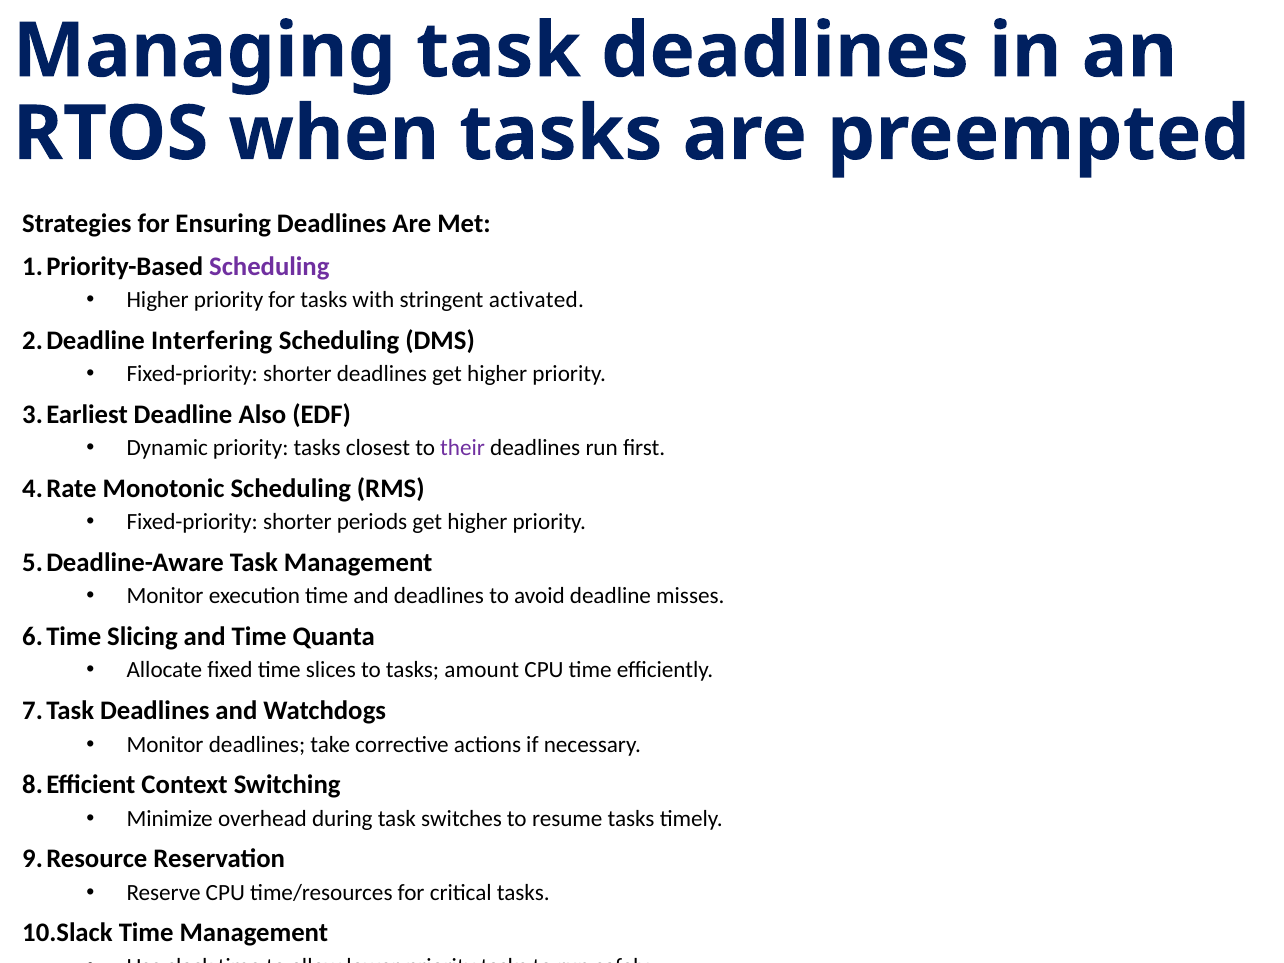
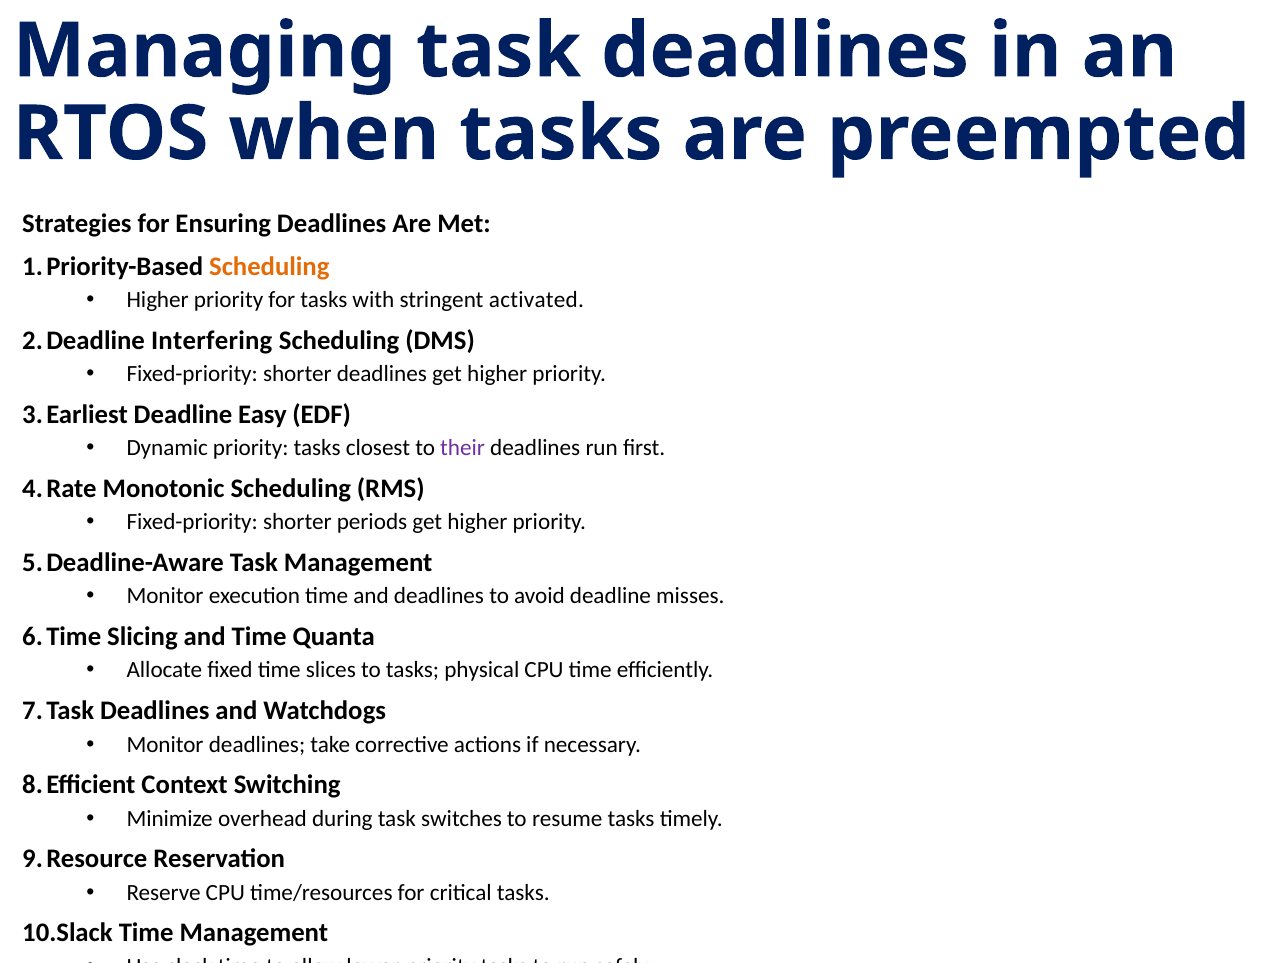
Scheduling colour: purple -> orange (269, 266)
Also: Also -> Easy (263, 414)
amount: amount -> physical (482, 670)
